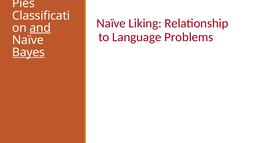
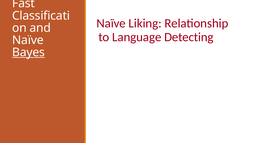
Pies: Pies -> Fast (24, 3)
and underline: present -> none (40, 28)
Problems: Problems -> Detecting (189, 37)
